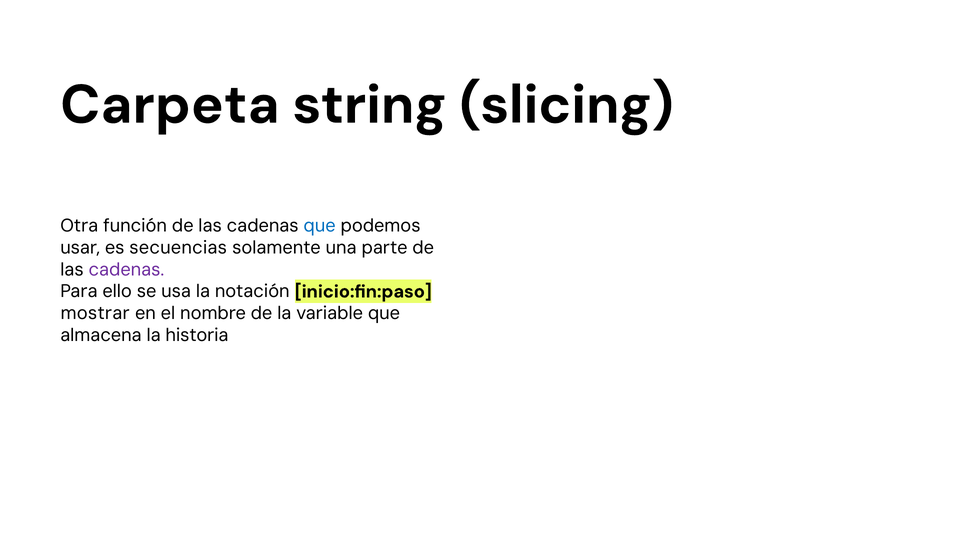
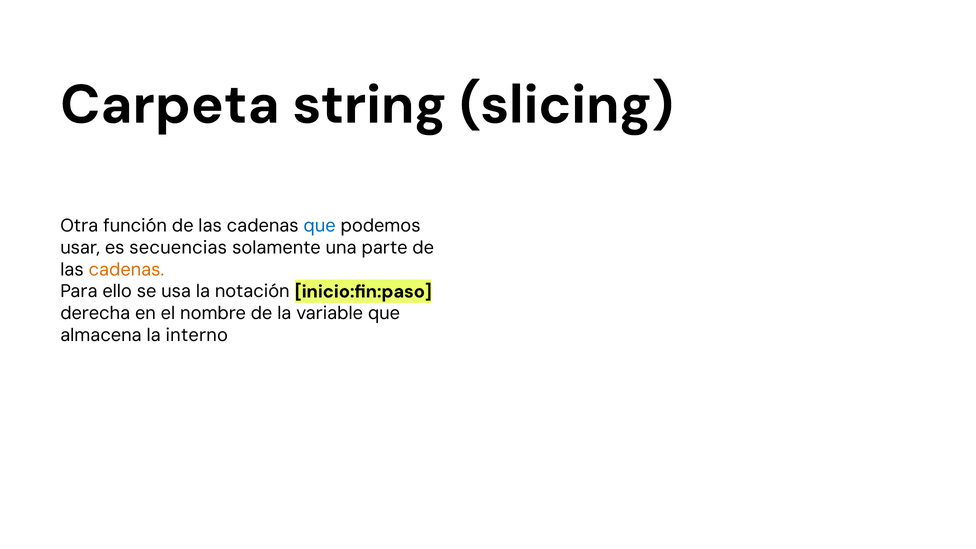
cadenas colour: purple -> orange (126, 270)
mostrar: mostrar -> derecha (95, 313)
historia: historia -> interno (197, 335)
